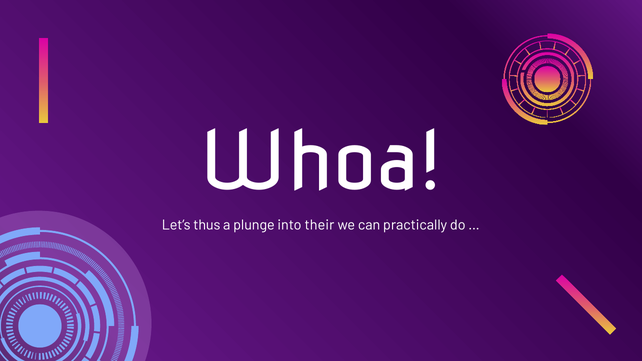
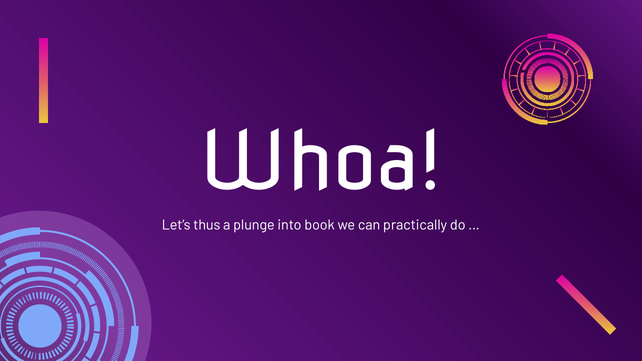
their: their -> book (320, 225)
